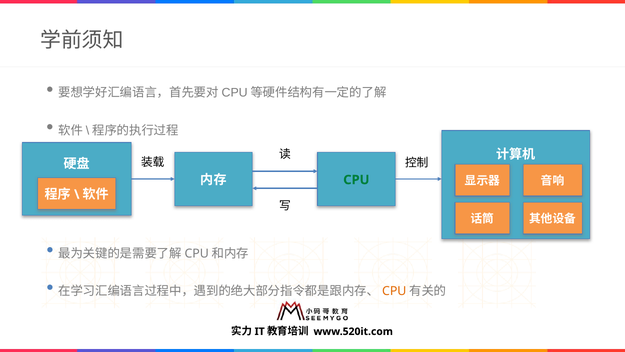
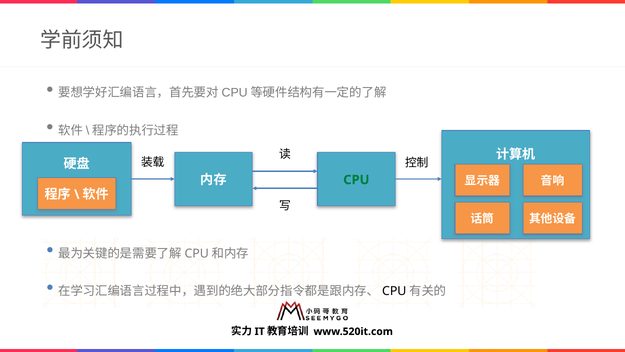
CPU colour: orange -> black (394, 291)
